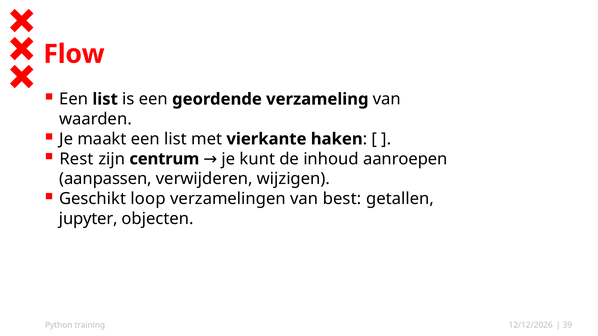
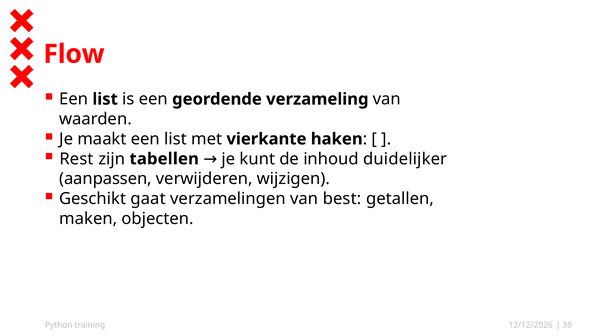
centrum: centrum -> tabellen (164, 159)
aanroepen: aanroepen -> duidelijker (405, 159)
loop: loop -> gaat (148, 199)
jupyter: jupyter -> maken (88, 219)
